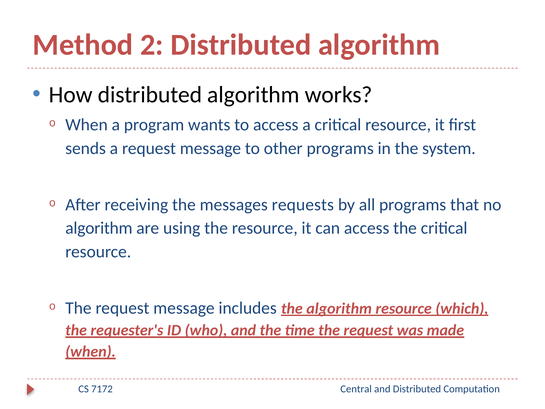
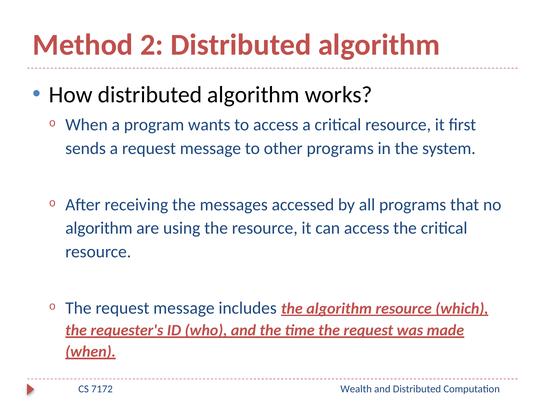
requests: requests -> accessed (303, 205)
Central: Central -> Wealth (356, 389)
